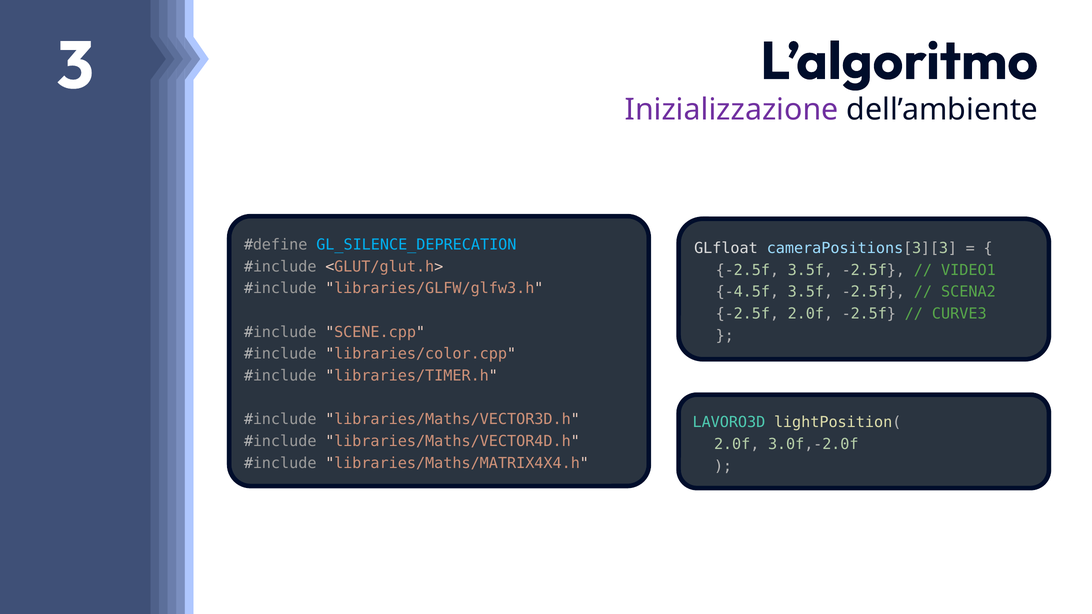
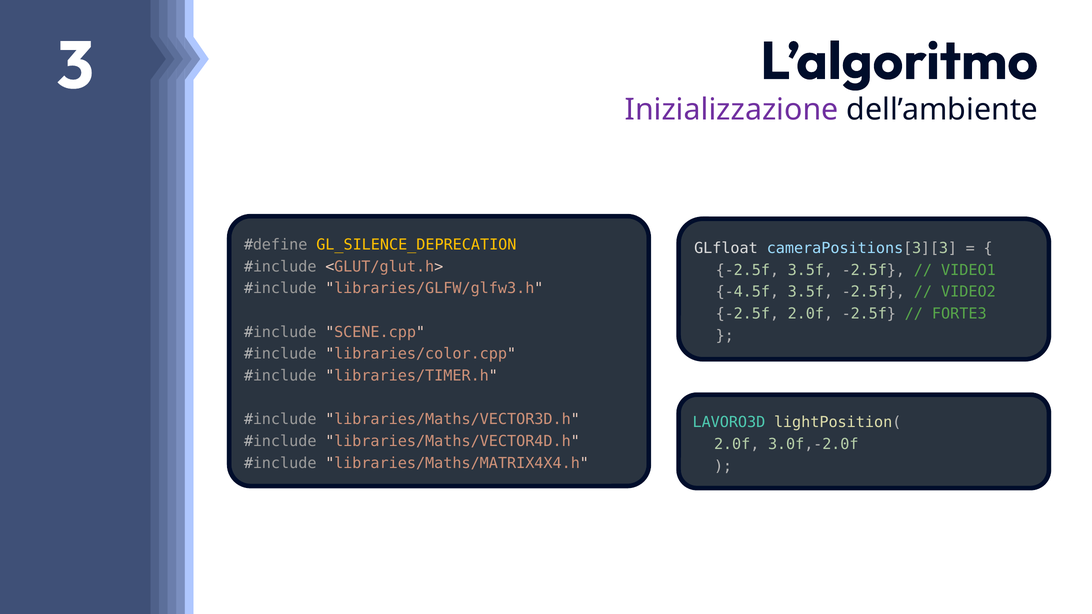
GL_SILENCE_DEPRECATION colour: light blue -> yellow (416, 245)
SCENA2: SCENA2 -> VIDEO2 (968, 292)
CURVE3: CURVE3 -> FORTE3 (959, 314)
